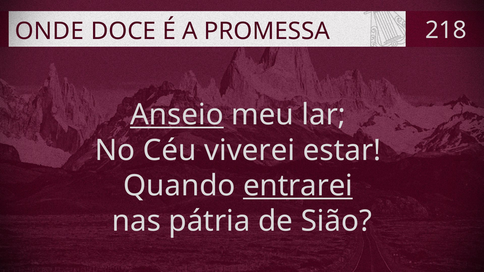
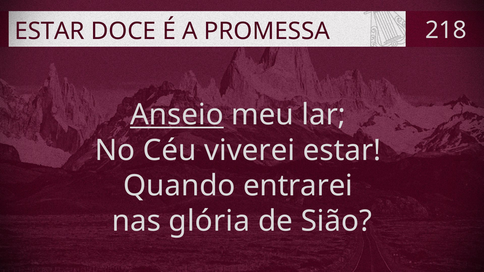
ONDE: ONDE -> ESTAR (50, 31)
entrarei underline: present -> none (298, 186)
pátria: pátria -> glória (209, 221)
